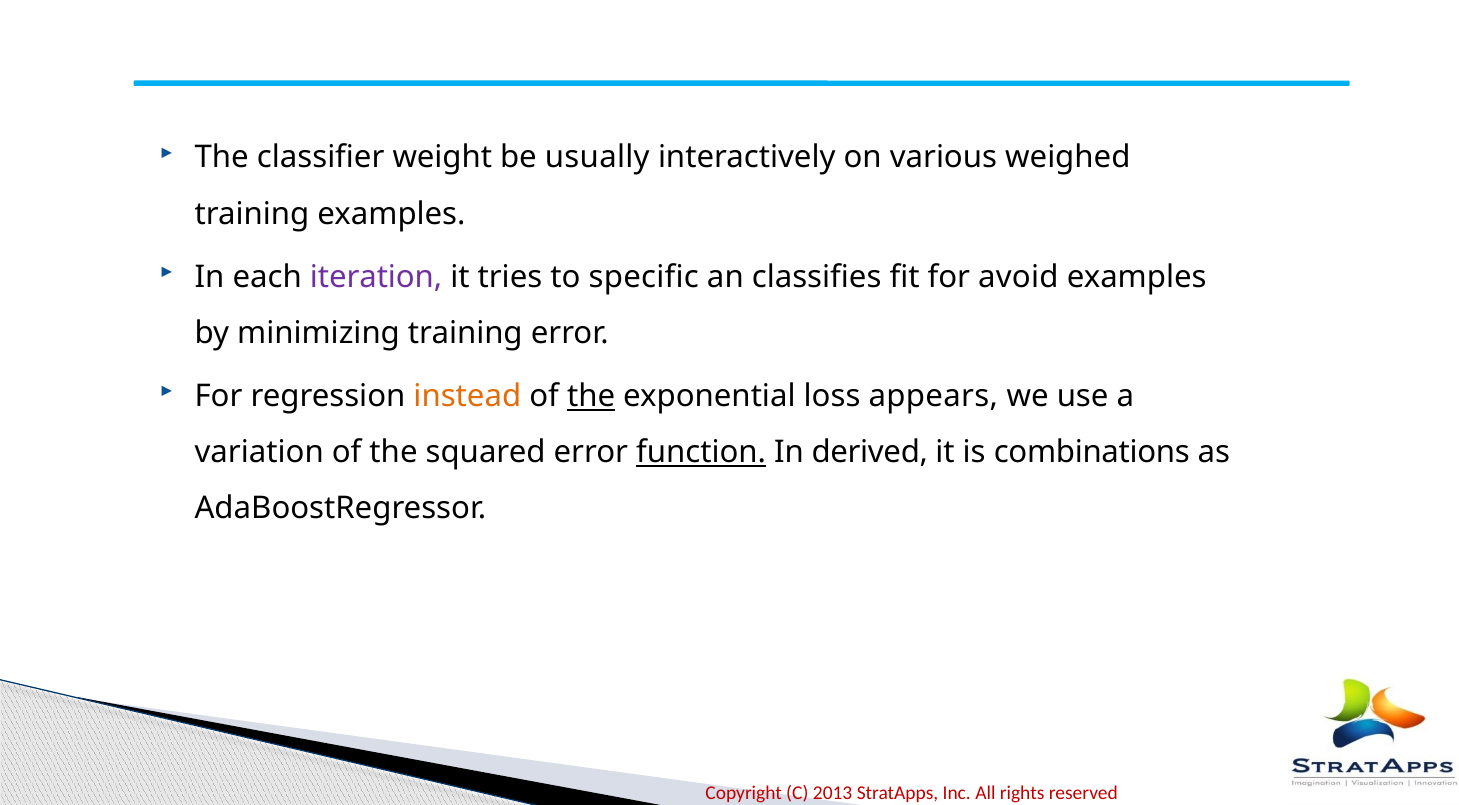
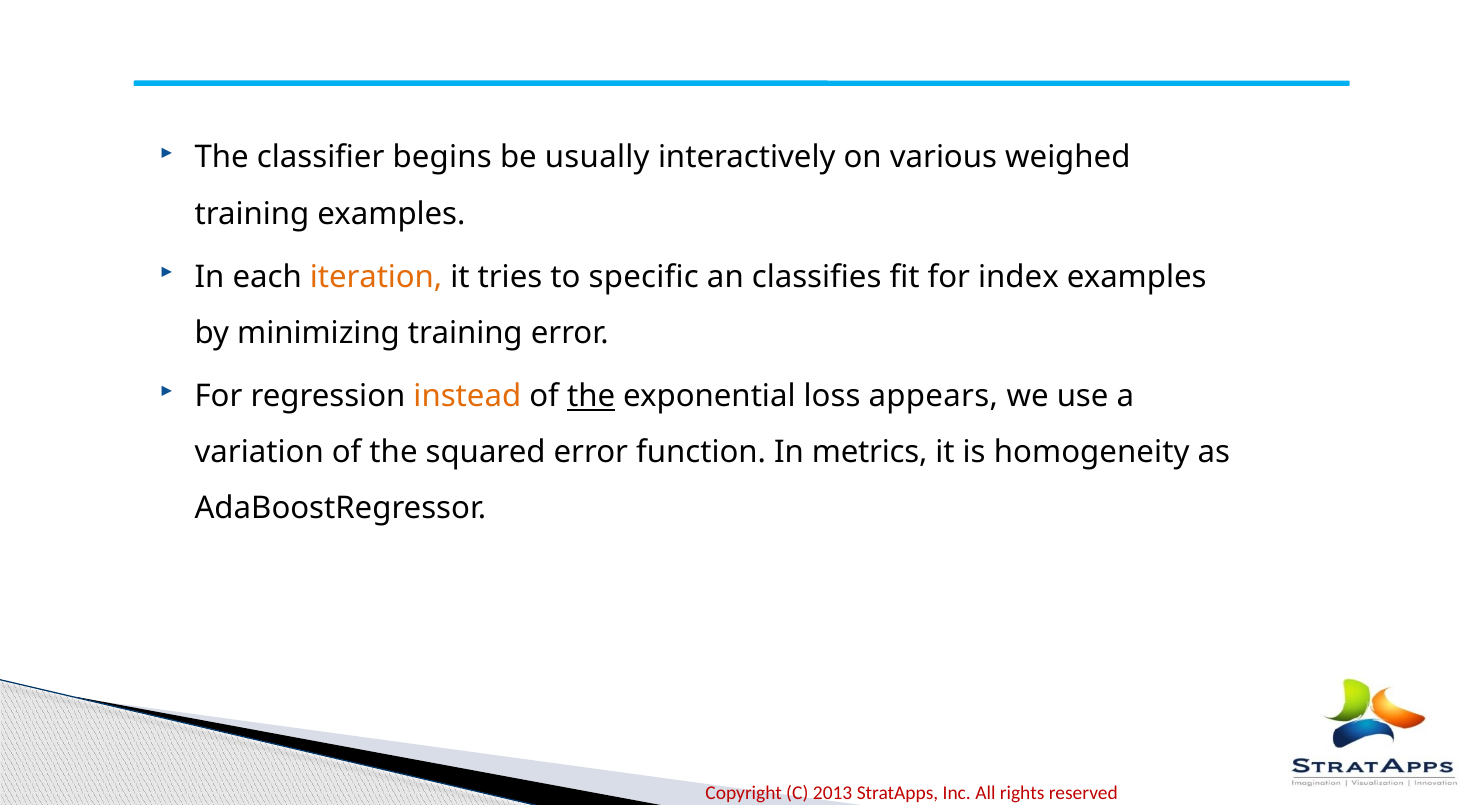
weight: weight -> begins (442, 158)
iteration colour: purple -> orange (376, 277)
avoid: avoid -> index (1018, 277)
function underline: present -> none (701, 452)
derived: derived -> metrics (870, 452)
combinations: combinations -> homogeneity (1092, 452)
